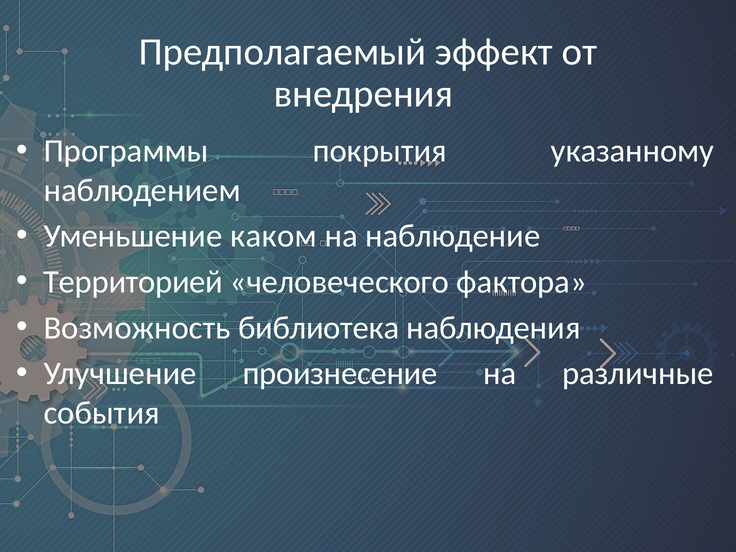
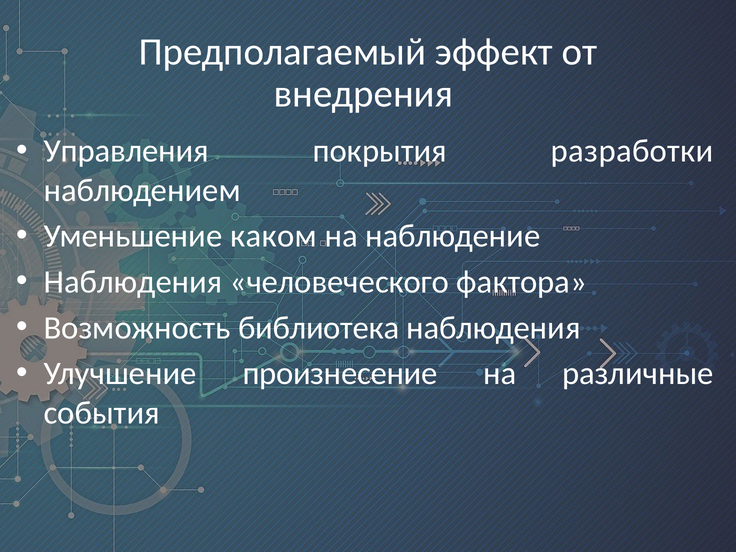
Программы: Программы -> Управления (126, 151)
указанному: указанному -> разработки (632, 151)
Территорией: Территорией -> Наблюдения (133, 282)
